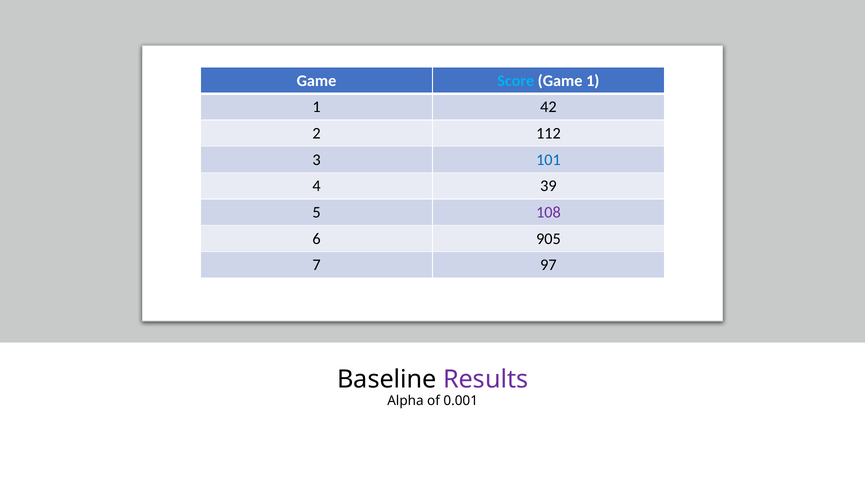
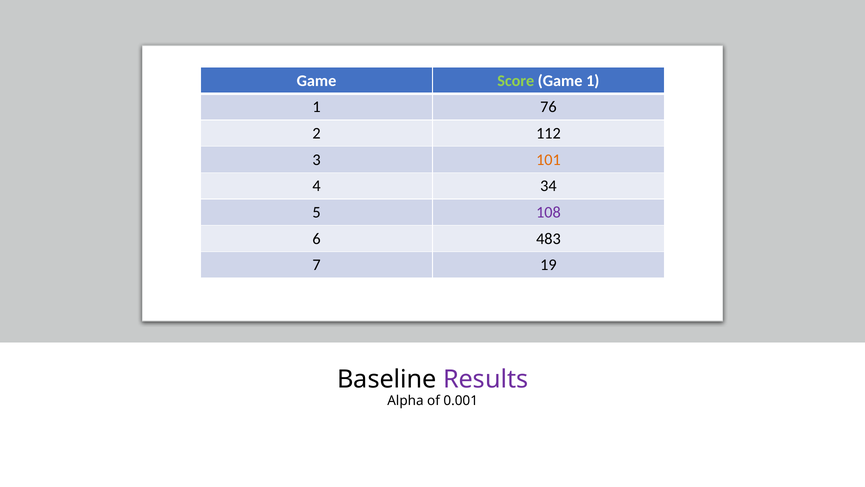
Score colour: light blue -> light green (516, 81)
42: 42 -> 76 (548, 107)
101 colour: blue -> orange (548, 160)
39: 39 -> 34 (548, 186)
905: 905 -> 483 (548, 238)
97: 97 -> 19 (548, 265)
